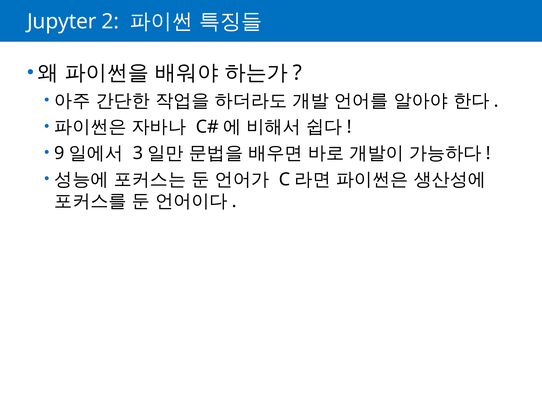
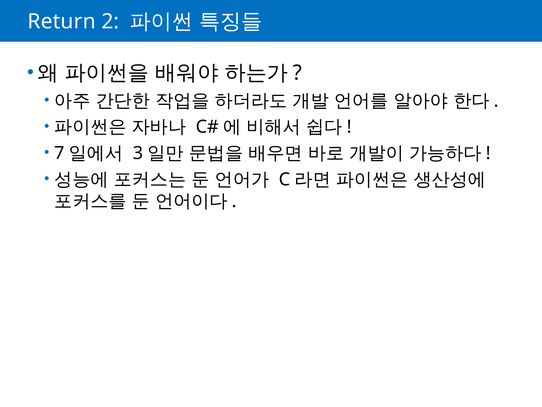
Jupyter: Jupyter -> Return (62, 21)
9: 9 -> 7 (59, 153)
